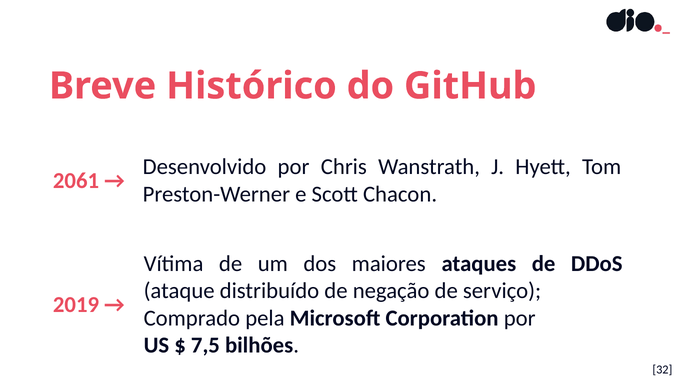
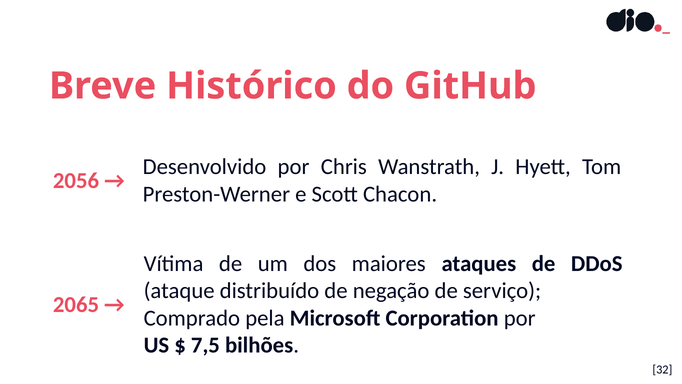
2061: 2061 -> 2056 (76, 180)
2019: 2019 -> 2065 (76, 305)
